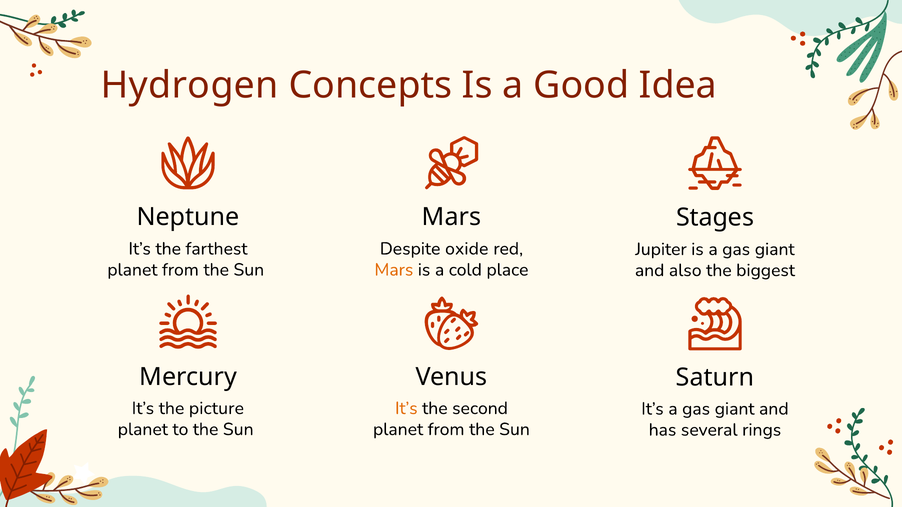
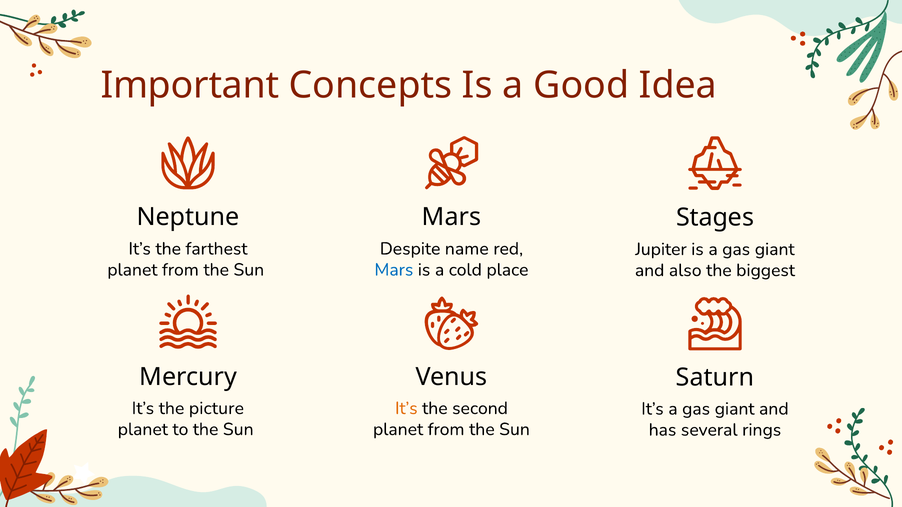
Hydrogen: Hydrogen -> Important (190, 86)
oxide: oxide -> name (467, 249)
Mars colour: orange -> blue (394, 270)
